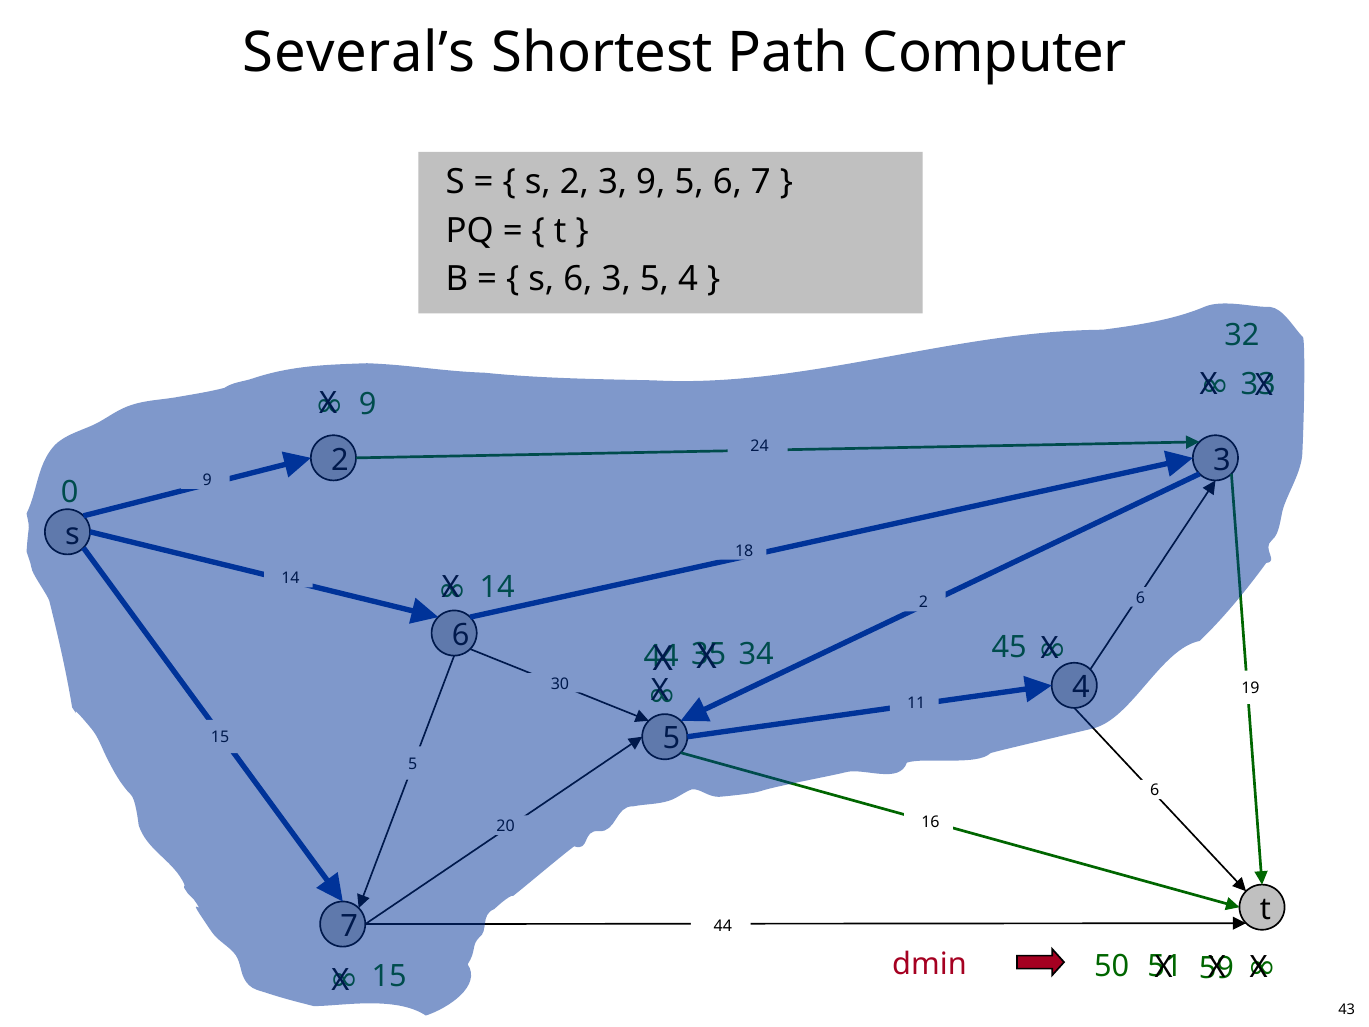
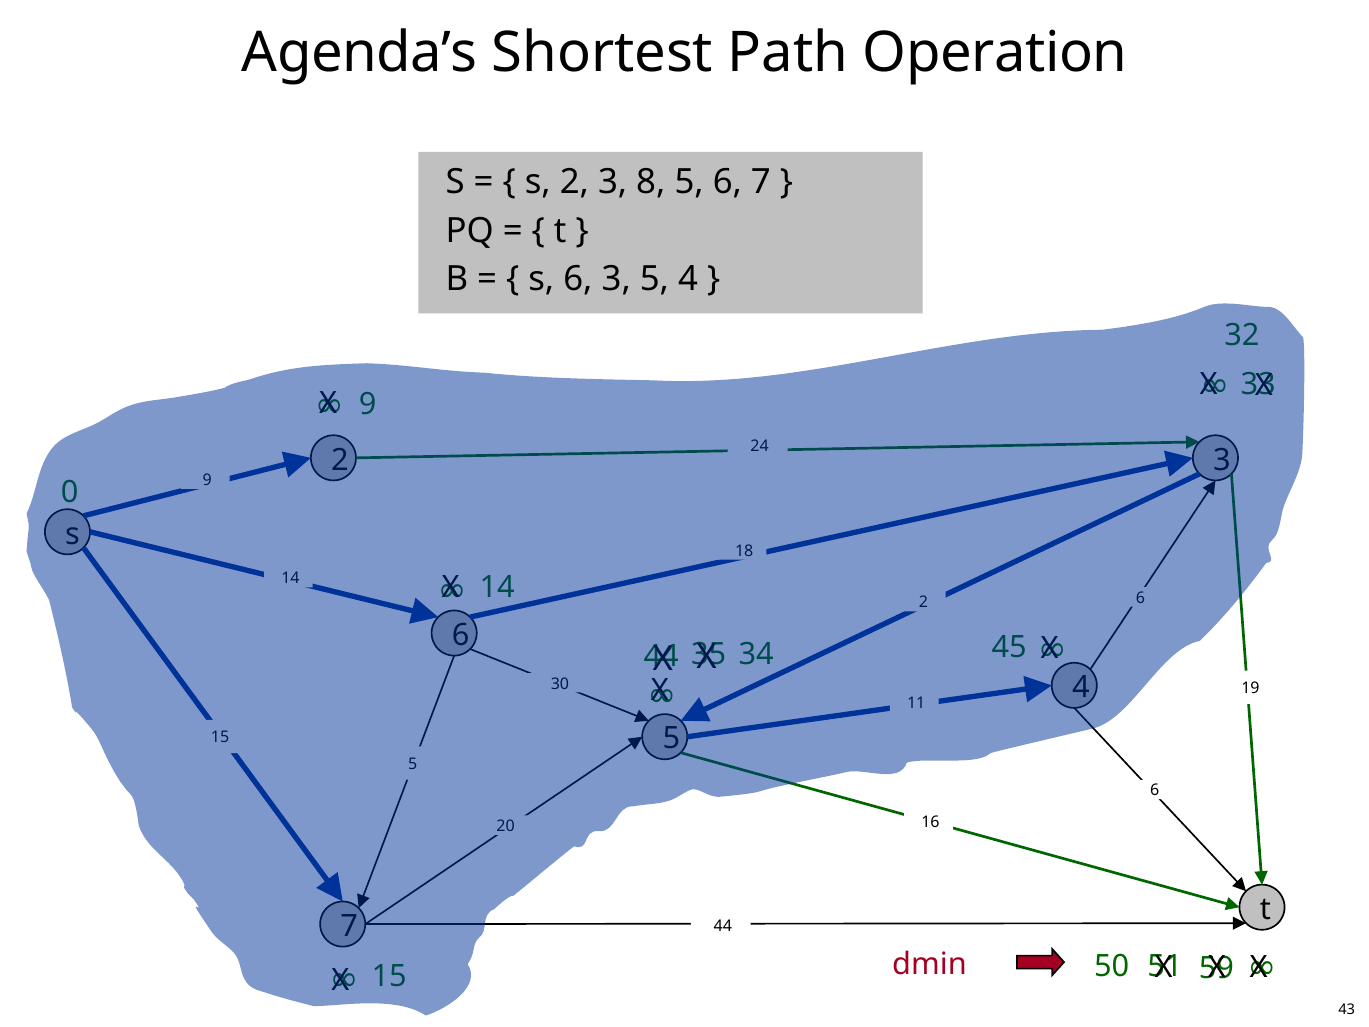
Several’s: Several’s -> Agenda’s (360, 53)
Computer: Computer -> Operation (995, 53)
3 9: 9 -> 8 (651, 182)
